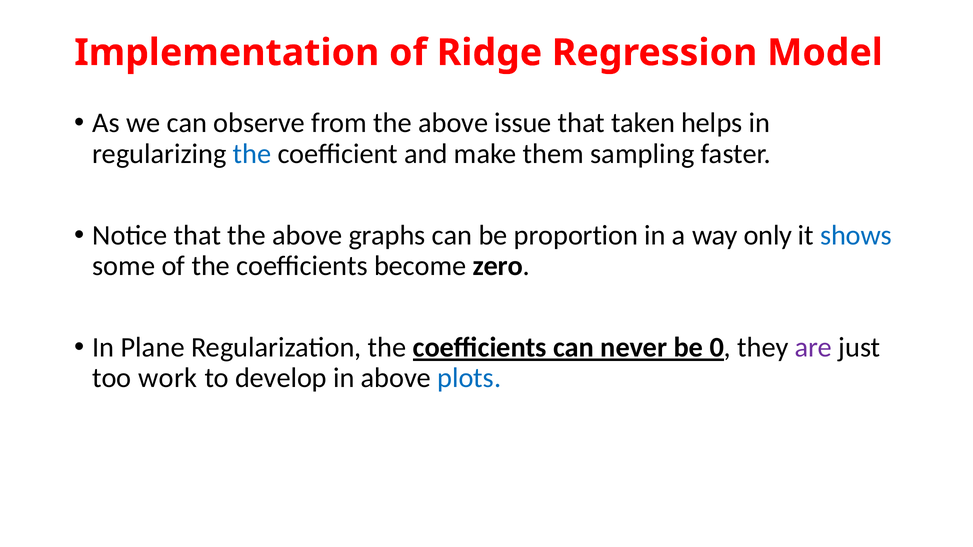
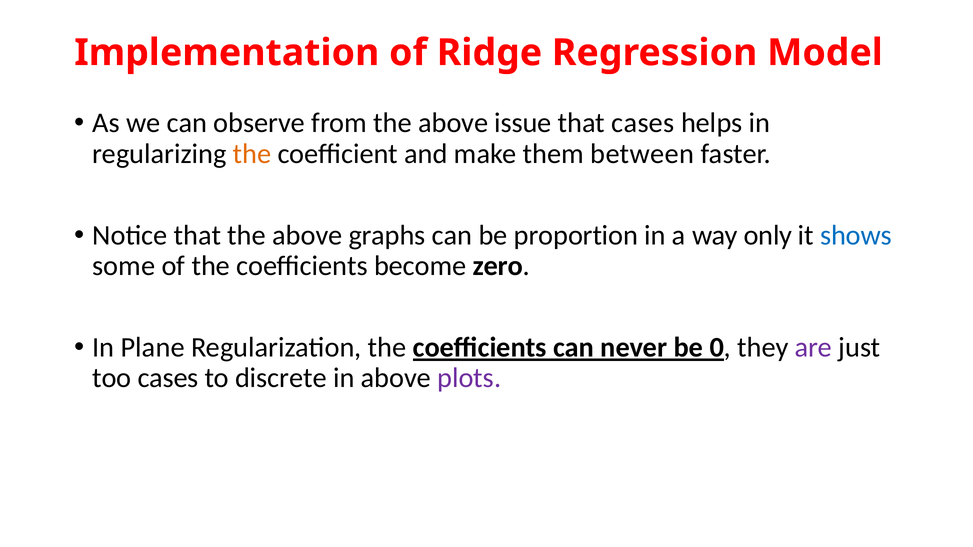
that taken: taken -> cases (643, 123)
the colour: blue -> orange (252, 154)
sampling: sampling -> between (642, 154)
too work: work -> cases (168, 378)
develop: develop -> discrete (281, 378)
plots colour: blue -> purple (469, 378)
